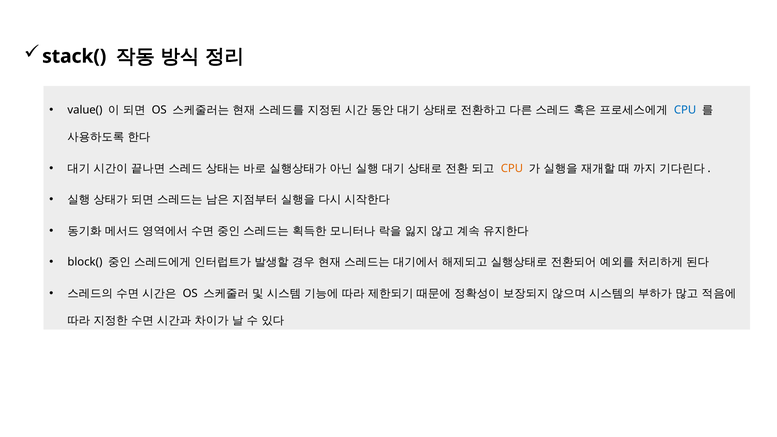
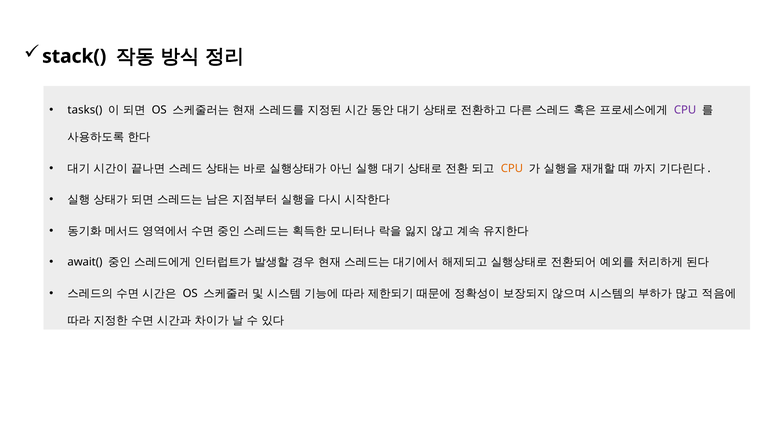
value(: value( -> tasks( (85, 110)
CPU colour: blue -> purple (685, 110)
block(: block( -> await( (85, 262)
